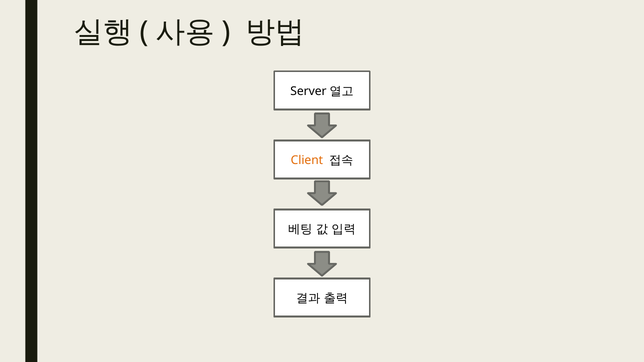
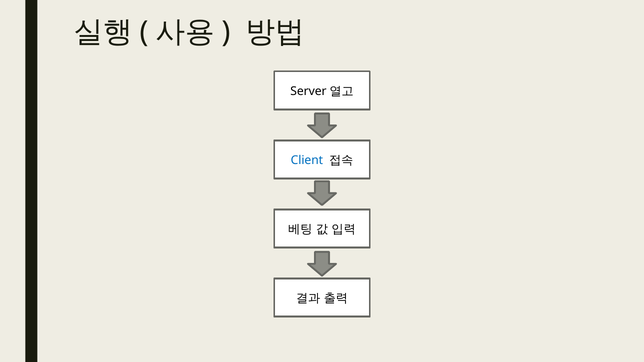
Client colour: orange -> blue (307, 160)
